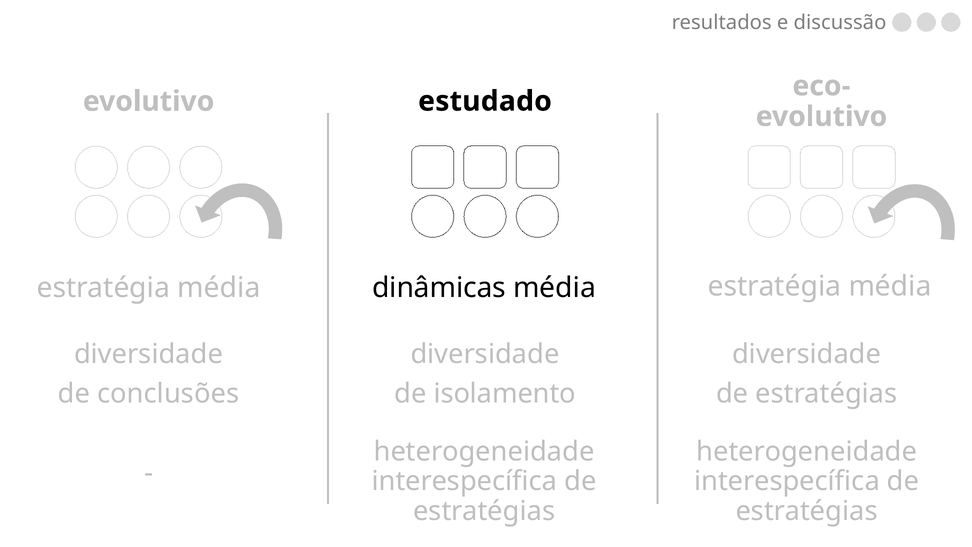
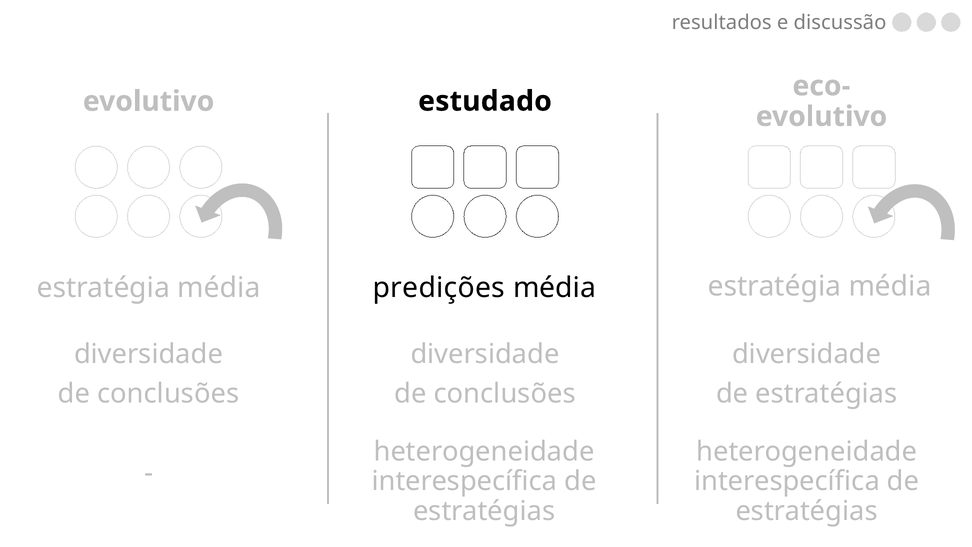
dinâmicas: dinâmicas -> predições (439, 288)
isolamento: isolamento -> conclusões (505, 394)
